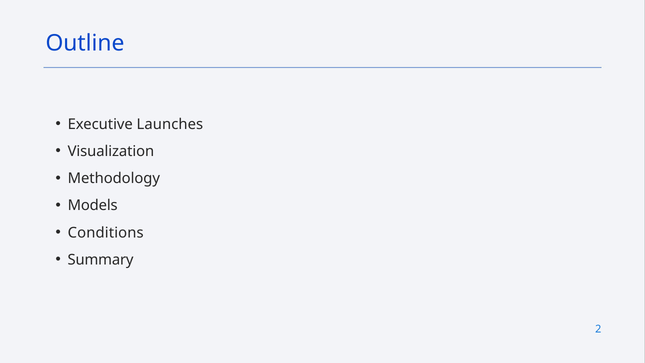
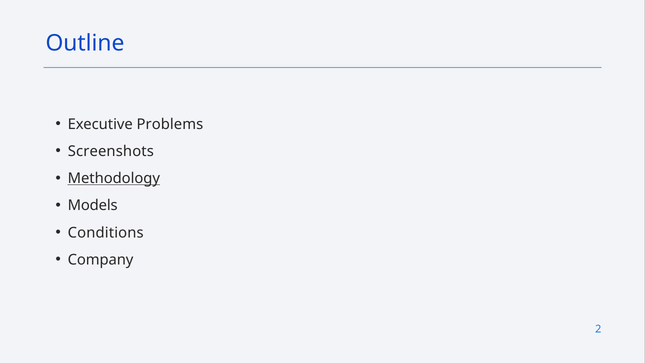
Launches: Launches -> Problems (170, 124)
Visualization: Visualization -> Screenshots (111, 151)
Methodology underline: none -> present (114, 178)
Summary: Summary -> Company (101, 260)
